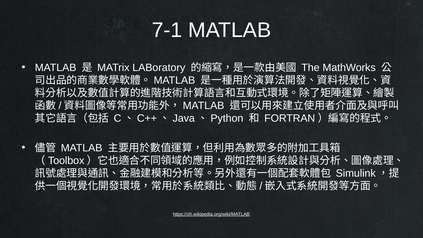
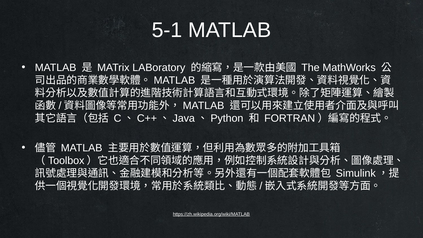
7-1: 7-1 -> 5-1 (167, 30)
